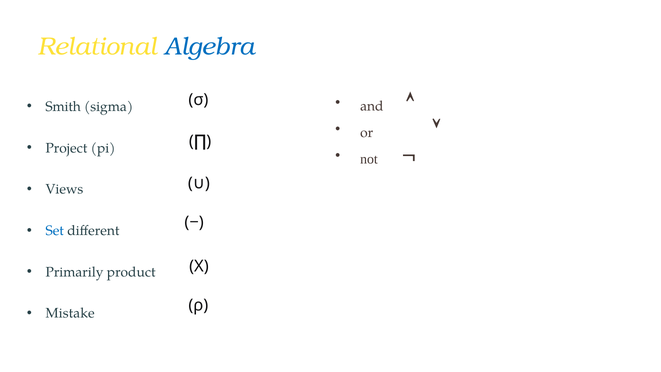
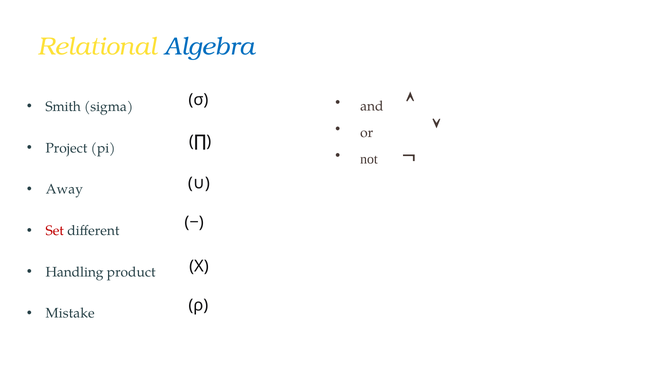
Views: Views -> Away (64, 189)
Set colour: blue -> red (55, 231)
Primarily: Primarily -> Handling (75, 272)
